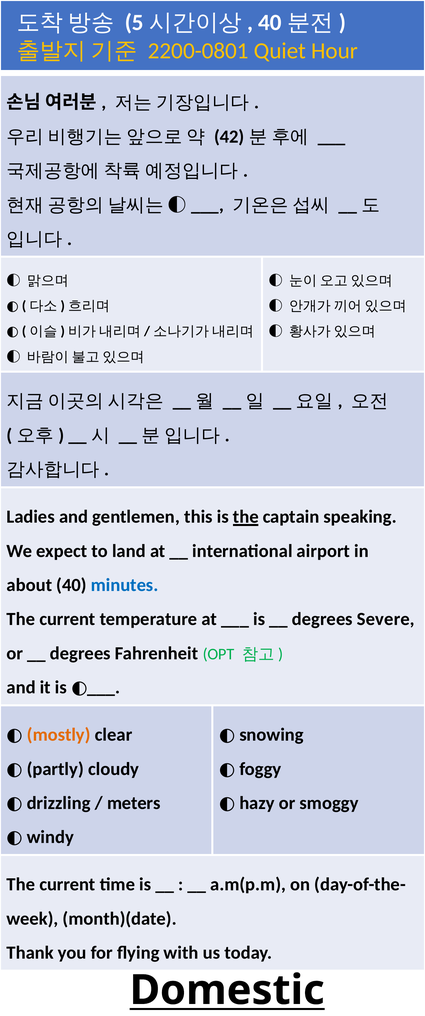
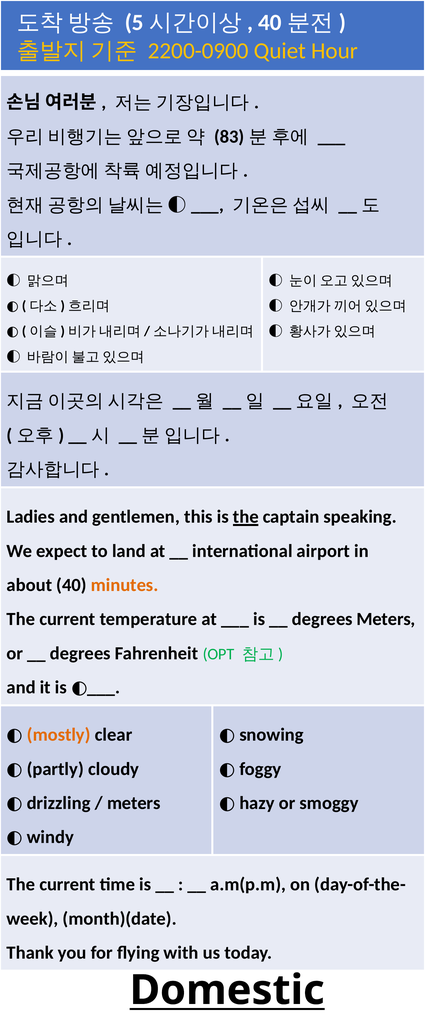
2200-0801: 2200-0801 -> 2200-0900 (198, 51)
42: 42 -> 83 (229, 137)
minutes colour: blue -> orange (125, 586)
degrees Severe: Severe -> Meters (386, 620)
